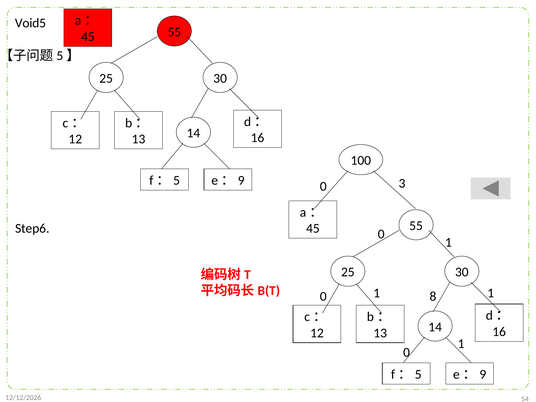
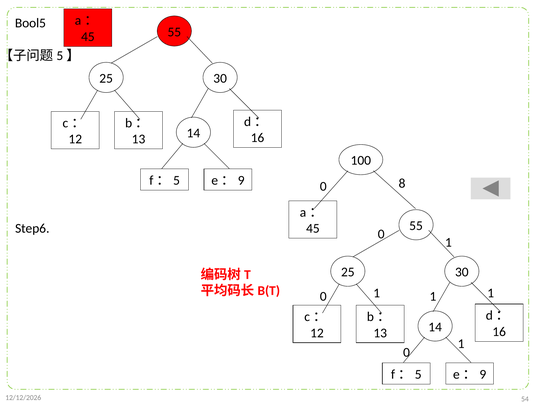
Void5: Void5 -> Bool5 (30, 23)
3: 3 -> 8 (402, 183)
0 1 8: 8 -> 1 (433, 296)
